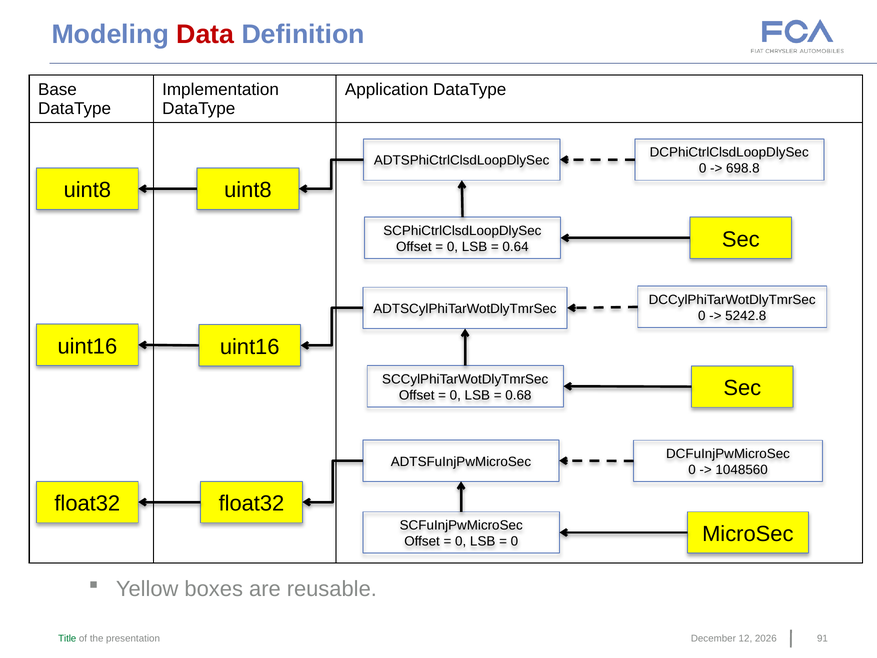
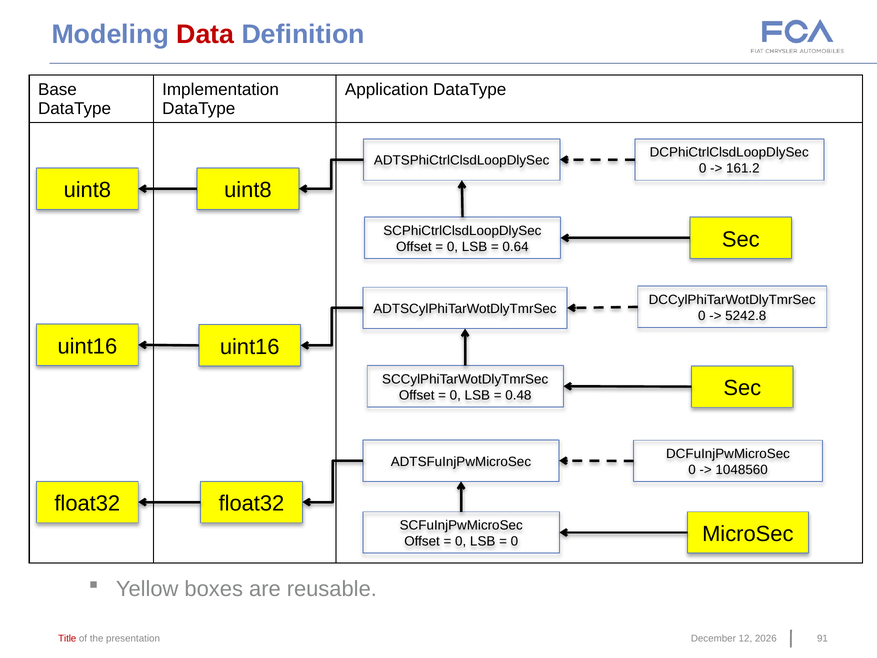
698.8: 698.8 -> 161.2 (743, 168)
0.68: 0.68 -> 0.48 (518, 395)
Title colour: green -> red (67, 638)
